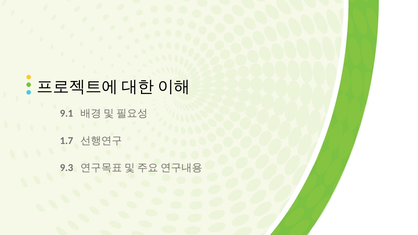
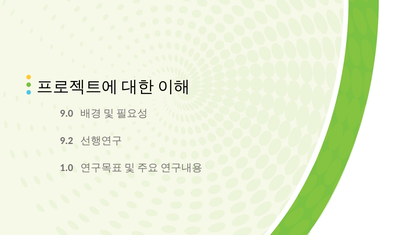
9.1: 9.1 -> 9.0 (67, 113)
1.7: 1.7 -> 9.2 (67, 141)
9.3: 9.3 -> 1.0 (67, 168)
